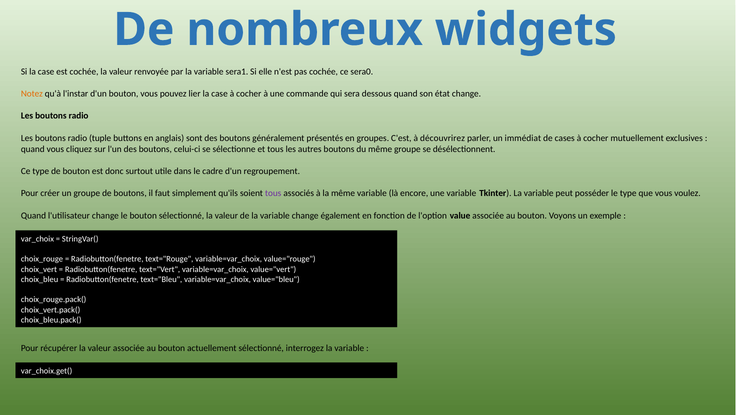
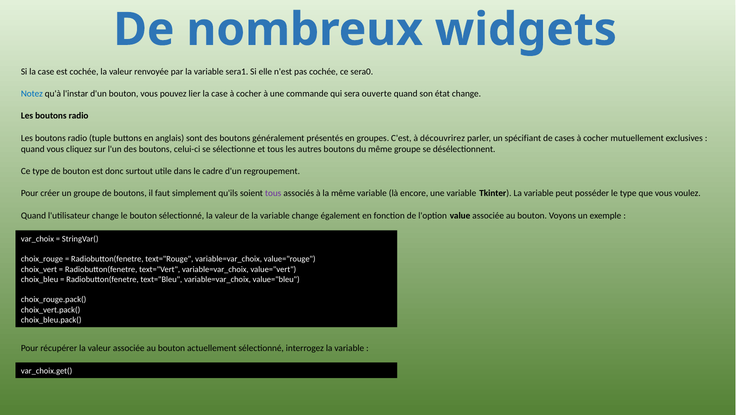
Notez colour: orange -> blue (32, 94)
dessous: dessous -> ouverte (377, 94)
immédiat: immédiat -> spécifiant (523, 138)
